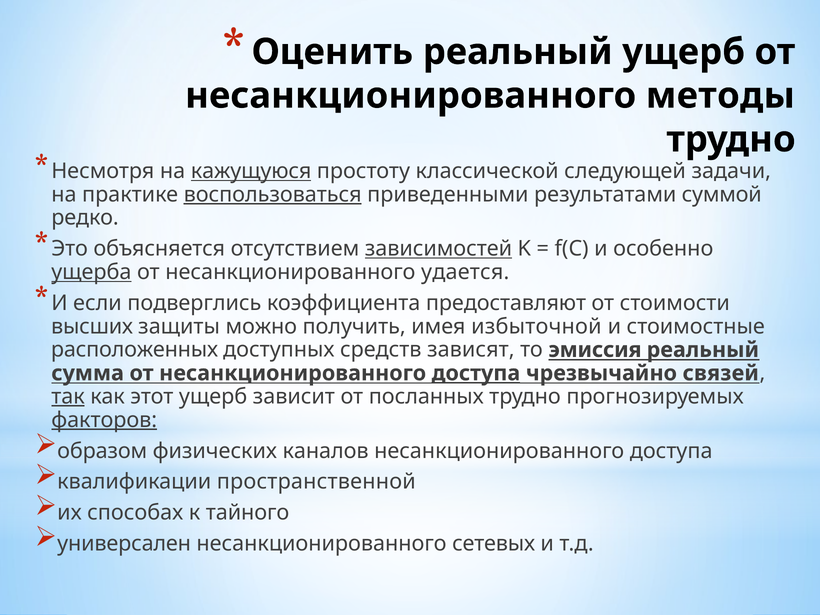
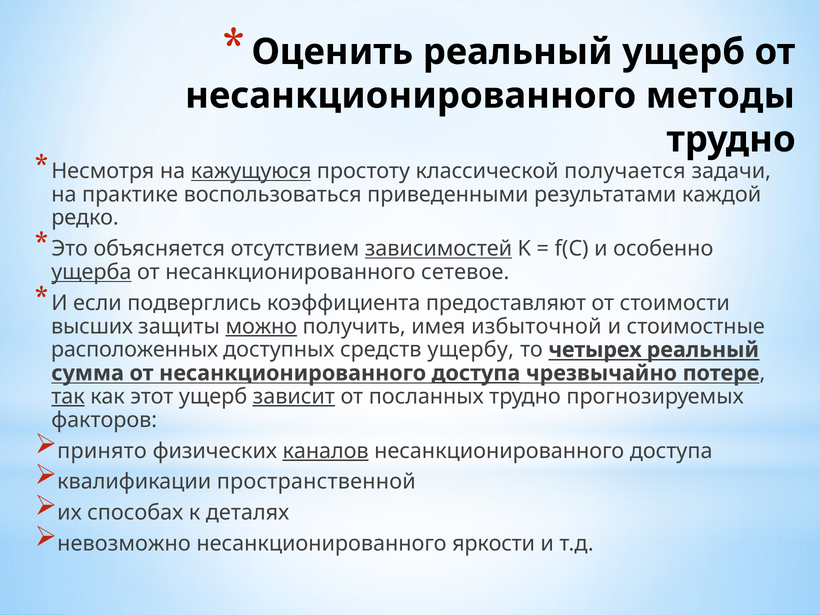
следующей: следующей -> получается (625, 171)
воспользоваться underline: present -> none (273, 194)
суммой: суммой -> каждой (722, 194)
удается: удается -> сетевое (465, 272)
можно underline: none -> present (261, 326)
зависят: зависят -> ущербу (471, 350)
эмиссия: эмиссия -> четырех (595, 350)
связей: связей -> потере (721, 373)
зависит underline: none -> present (294, 397)
факторов underline: present -> none (104, 420)
образом: образом -> принято (102, 451)
каналов underline: none -> present (326, 451)
тайного: тайного -> деталях (248, 513)
универсален: универсален -> невозможно (124, 544)
сетевых: сетевых -> яркости (494, 544)
